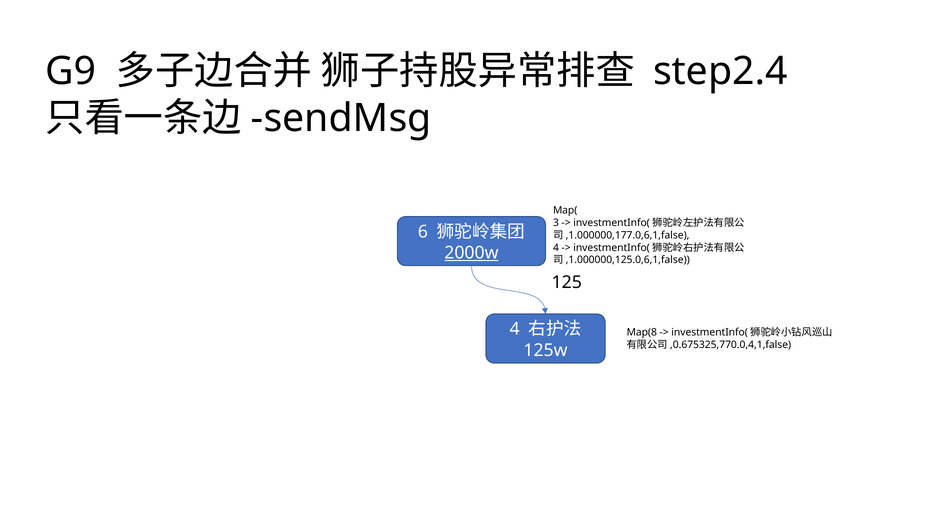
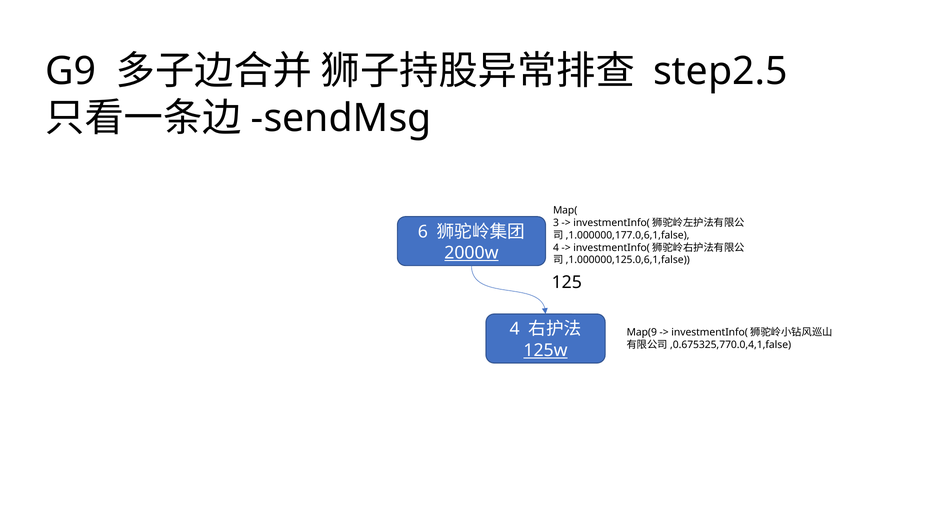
step2.4: step2.4 -> step2.5 (720, 71)
Map(8: Map(8 -> Map(9 (642, 333)
125w underline: none -> present (546, 351)
